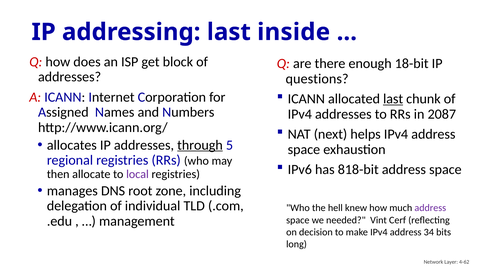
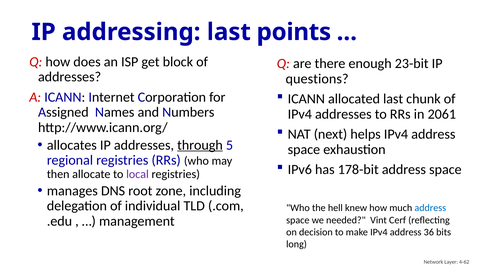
inside: inside -> points (294, 32)
18-bit: 18-bit -> 23-bit (412, 64)
last underline: present -> none (393, 99)
2087: 2087 -> 2061 (442, 114)
818-bit: 818-bit -> 178-bit (358, 170)
address colour: purple -> blue (430, 208)
34: 34 -> 36 (429, 232)
